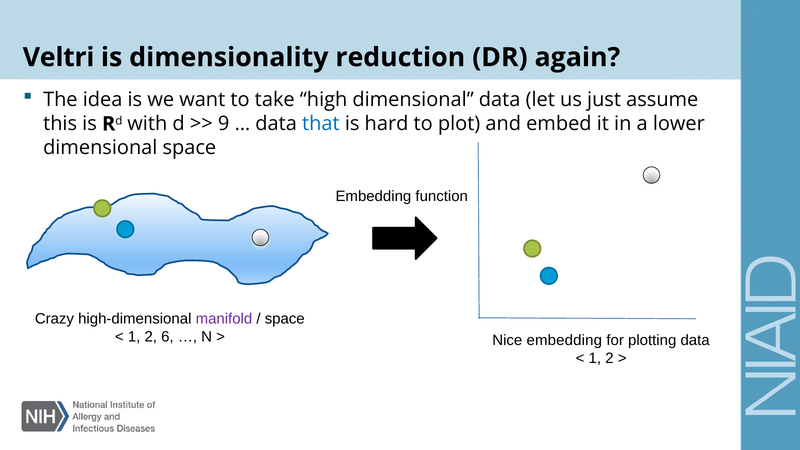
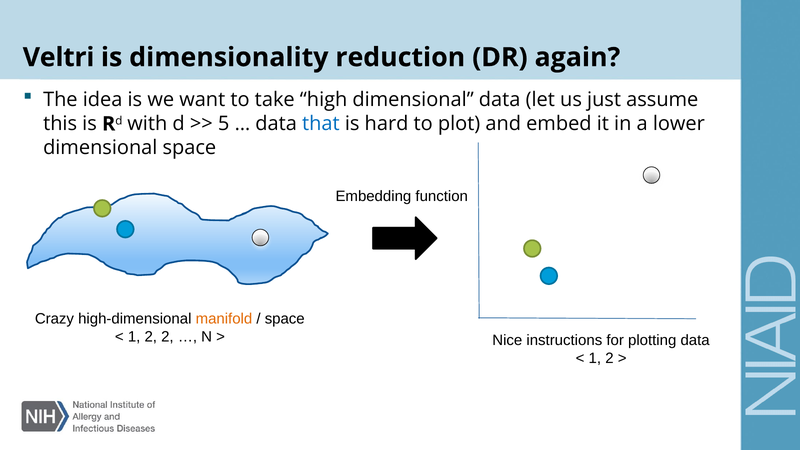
9: 9 -> 5 (224, 124)
manifold colour: purple -> orange (224, 319)
2 6: 6 -> 2 (167, 337)
Nice embedding: embedding -> instructions (564, 340)
